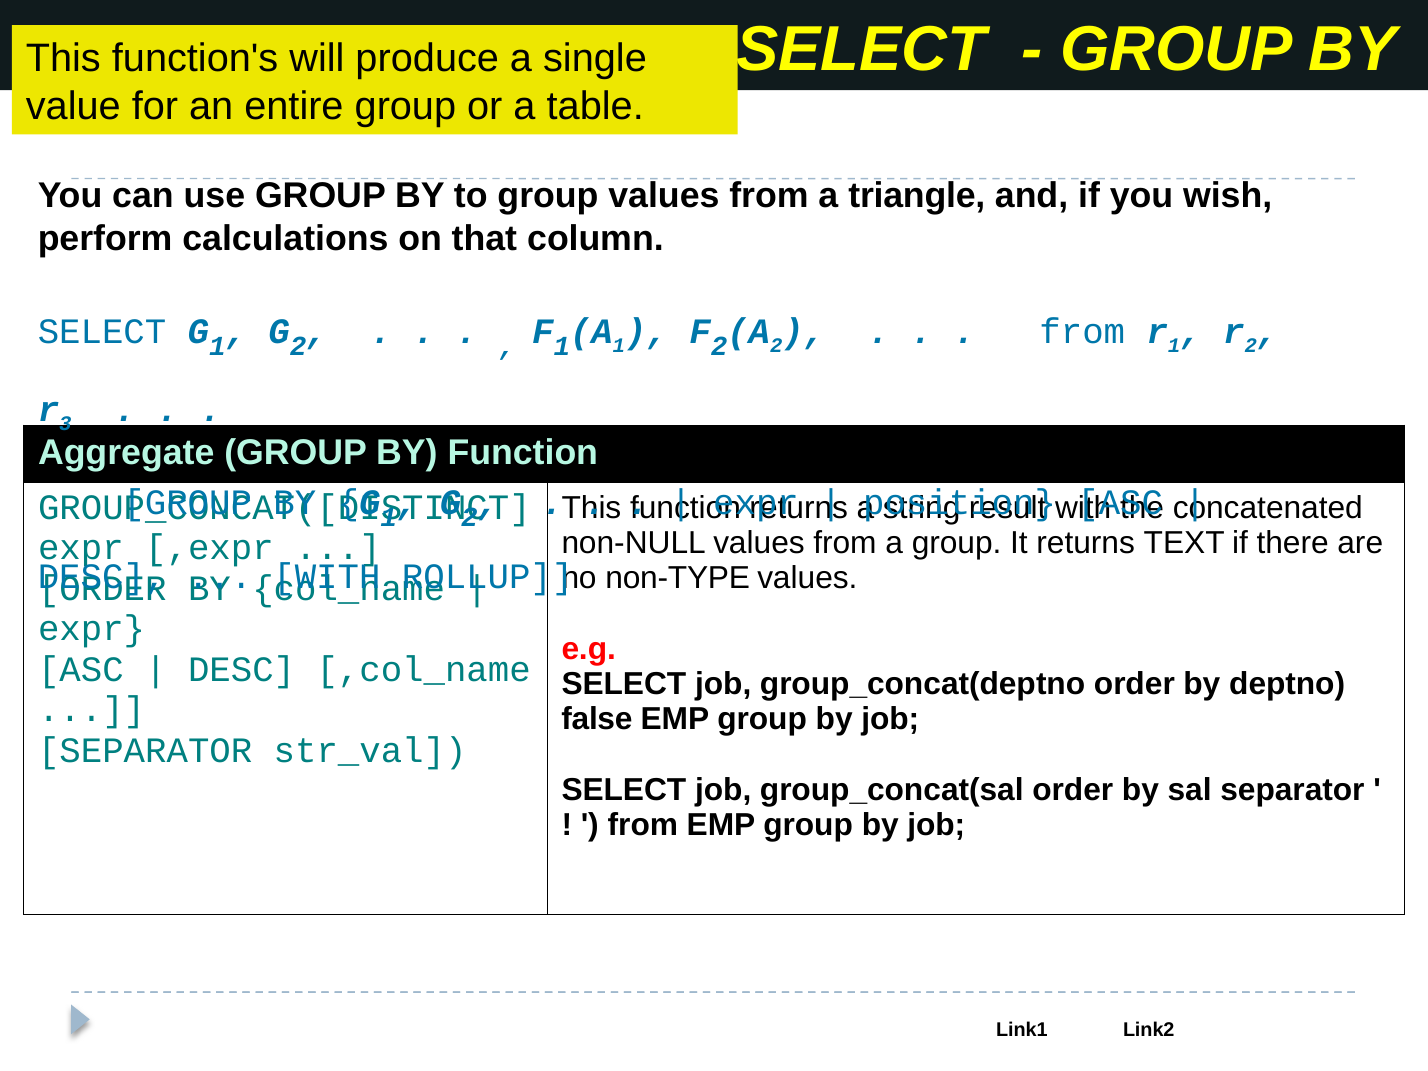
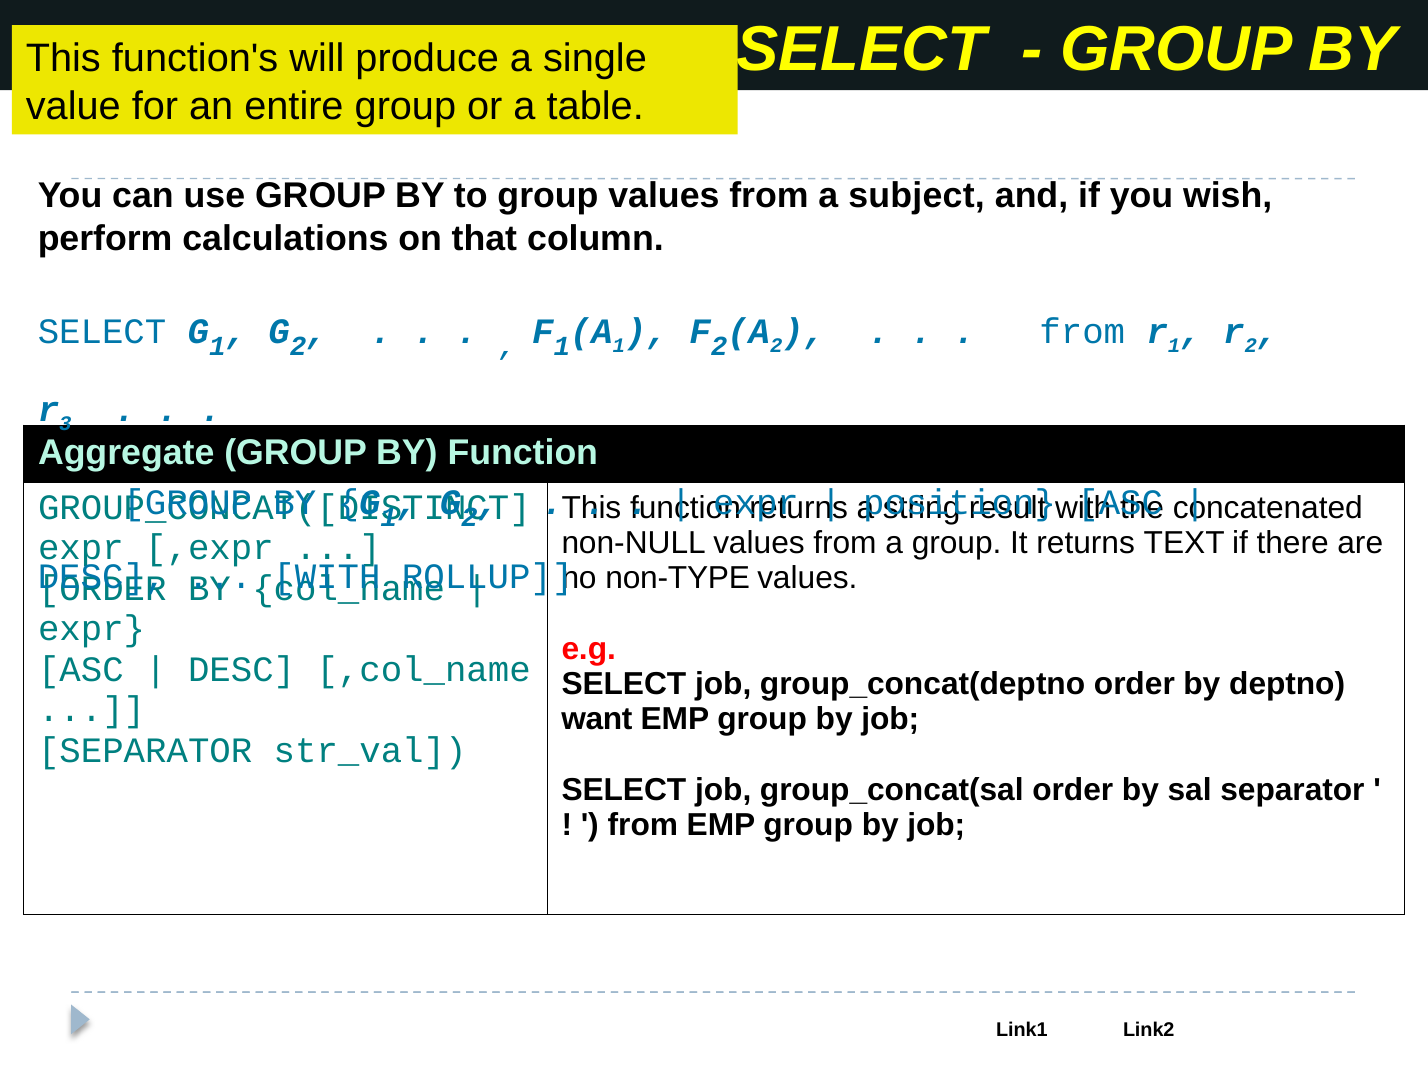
triangle: triangle -> subject (917, 196)
false: false -> want (597, 719)
